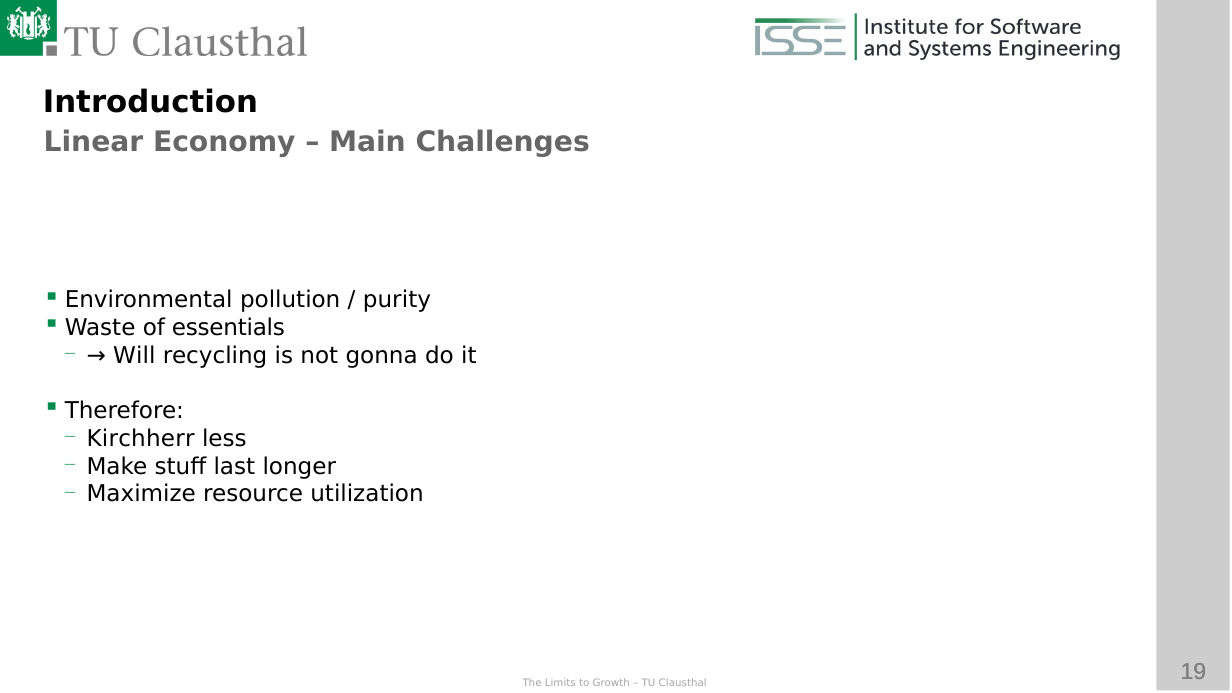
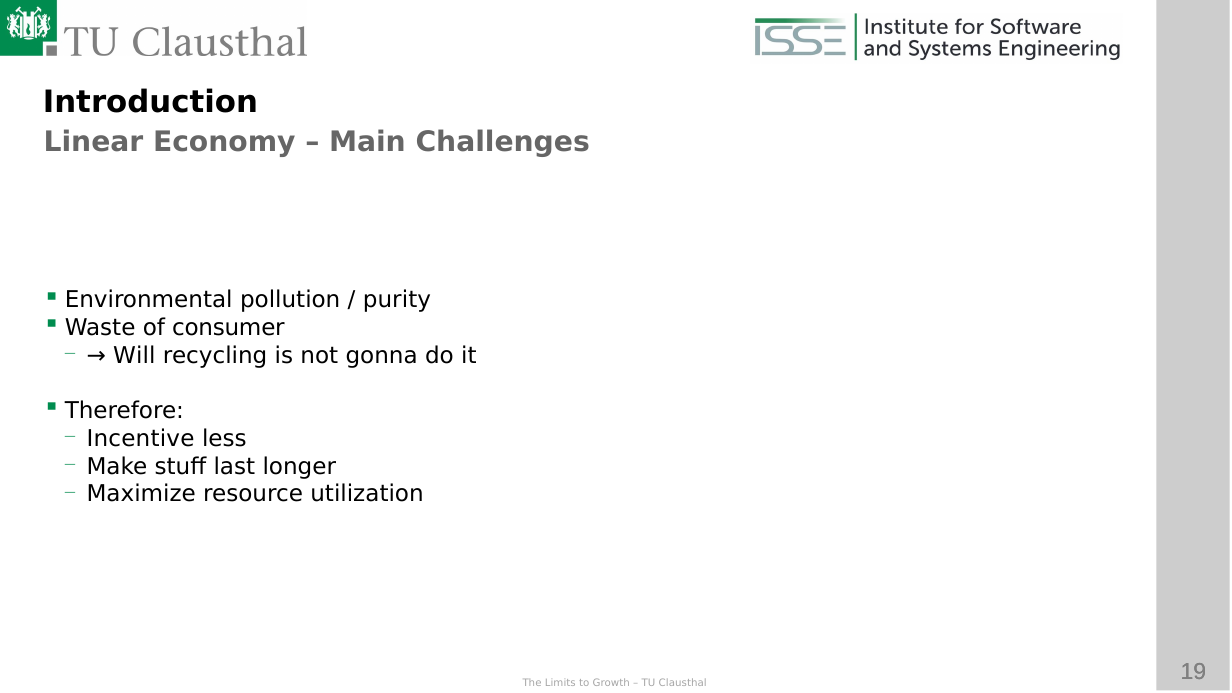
essentials: essentials -> consumer (228, 328)
Kirchherr: Kirchherr -> Incentive (141, 439)
